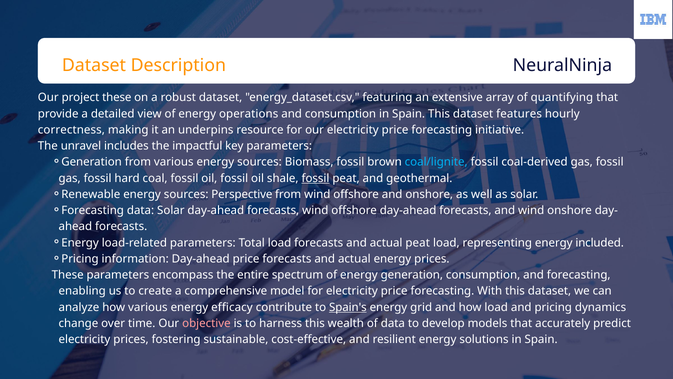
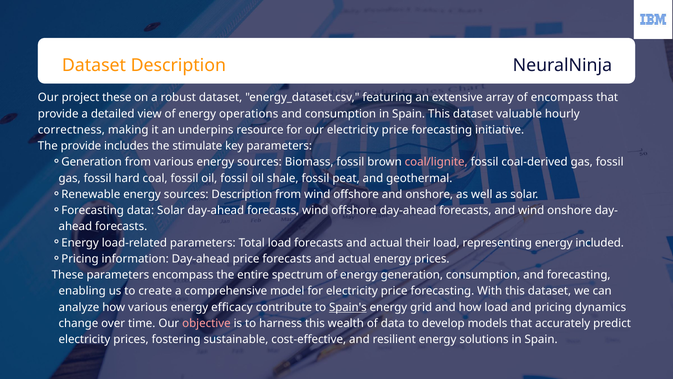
of quantifying: quantifying -> encompass (562, 97)
features: features -> valuable (519, 114)
The unravel: unravel -> provide (81, 146)
impactful: impactful -> stimulate (197, 146)
coal/lignite colour: light blue -> pink (436, 162)
fossil underline: present -> none (315, 178)
sources Perspective: Perspective -> Description (242, 194)
actual peat: peat -> their (418, 242)
